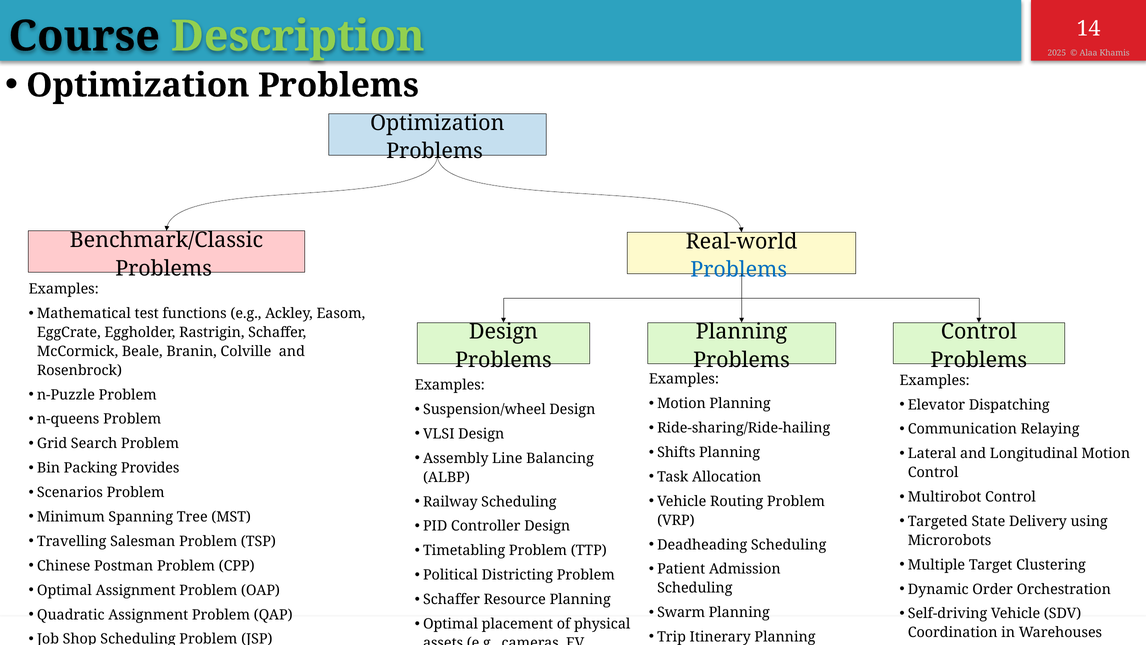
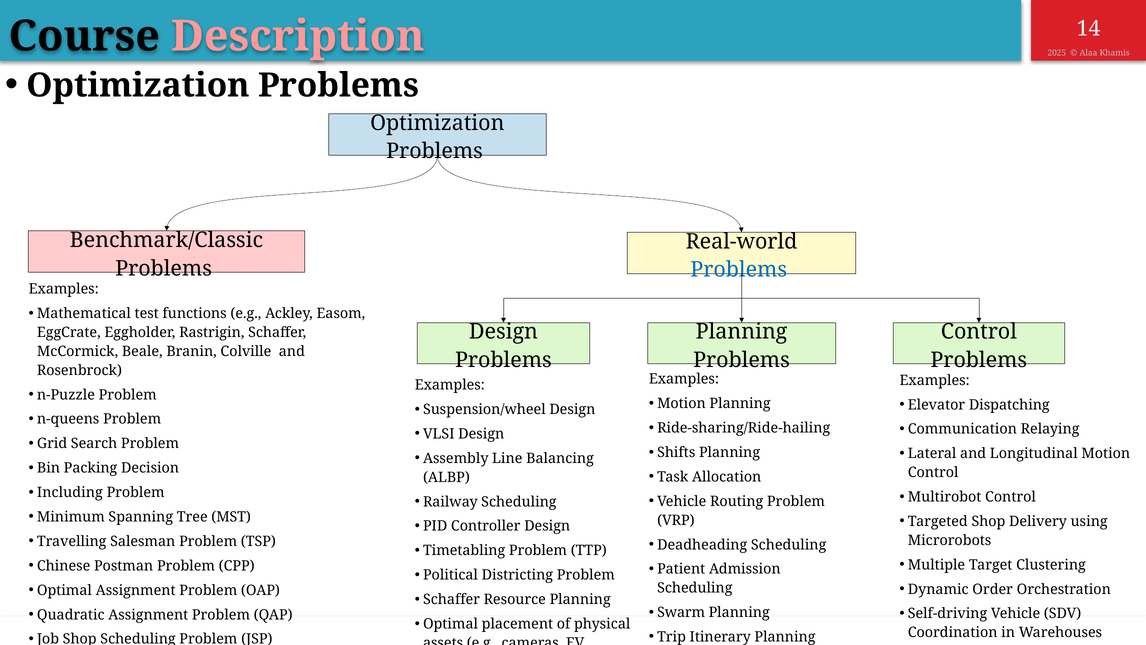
Description colour: light green -> pink (298, 36)
Provides: Provides -> Decision (150, 468)
Scenarios: Scenarios -> Including (70, 492)
Targeted State: State -> Shop (988, 521)
